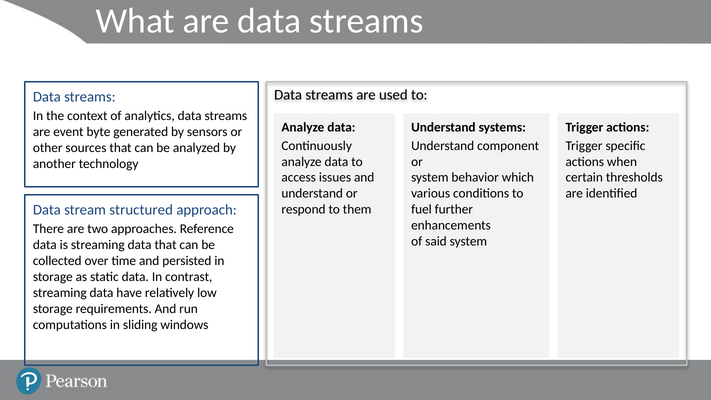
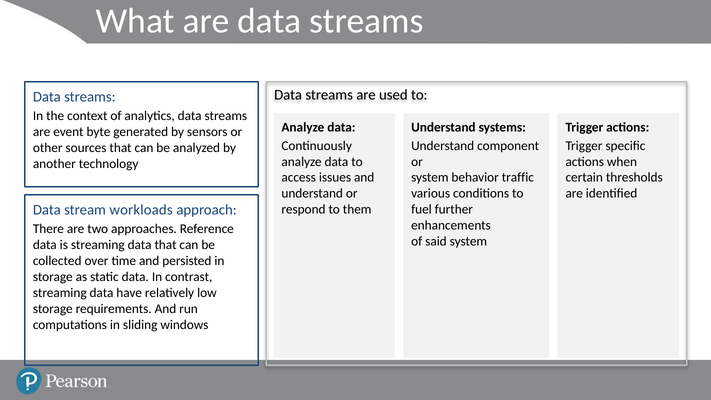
which: which -> traffic (518, 178)
structured: structured -> workloads (141, 210)
